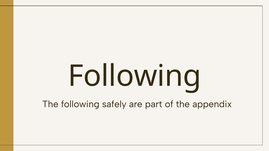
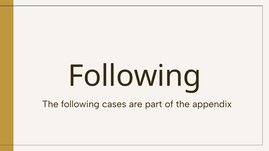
safely: safely -> cases (114, 104)
